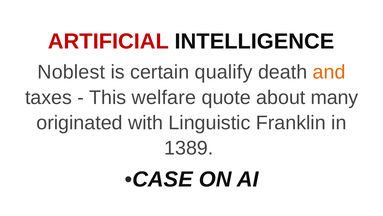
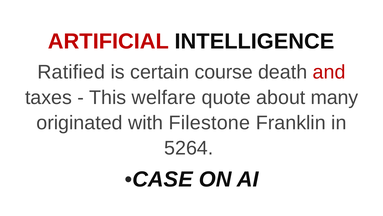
Noblest: Noblest -> Ratified (71, 72)
qualify: qualify -> course (224, 72)
and colour: orange -> red (329, 72)
Linguistic: Linguistic -> Filestone (209, 123)
1389: 1389 -> 5264 (189, 148)
